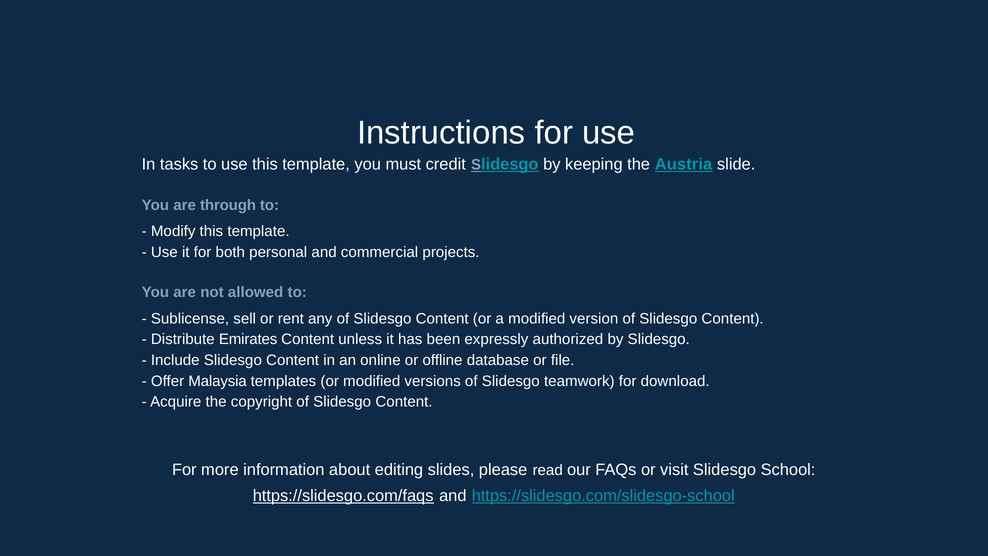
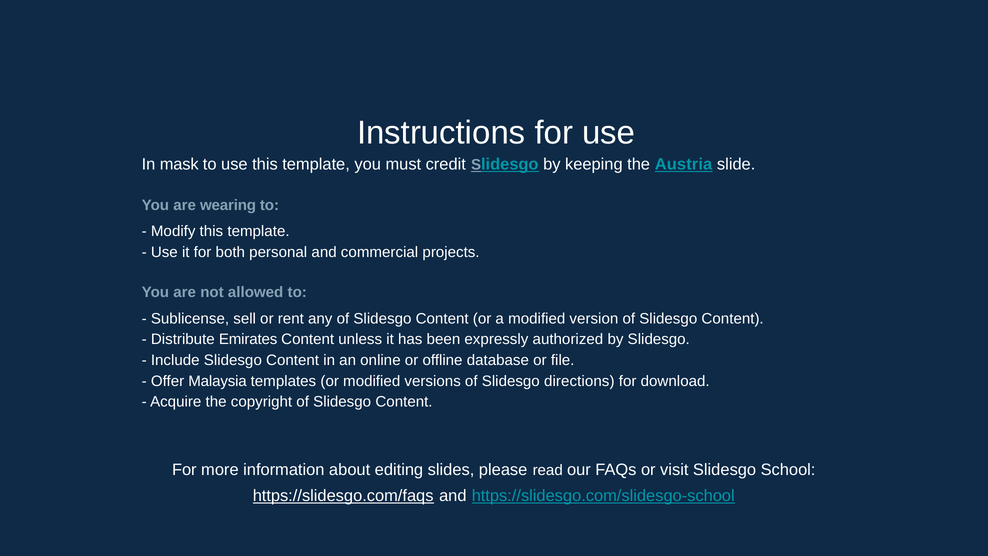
tasks: tasks -> mask (179, 164)
through: through -> wearing (228, 205)
teamwork: teamwork -> directions (579, 381)
